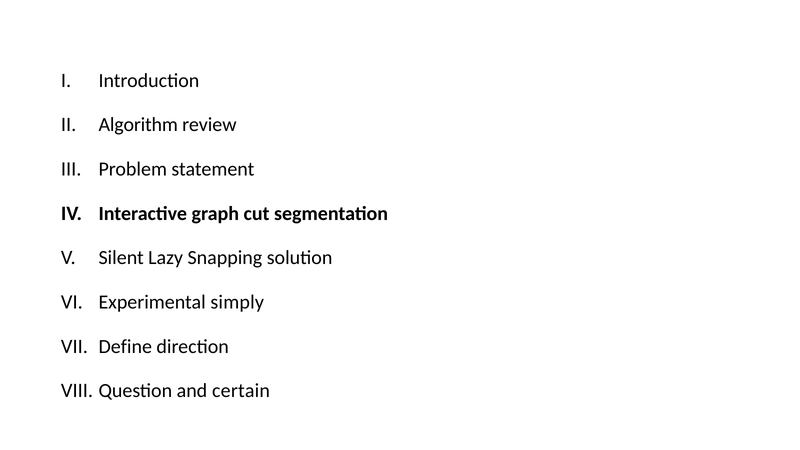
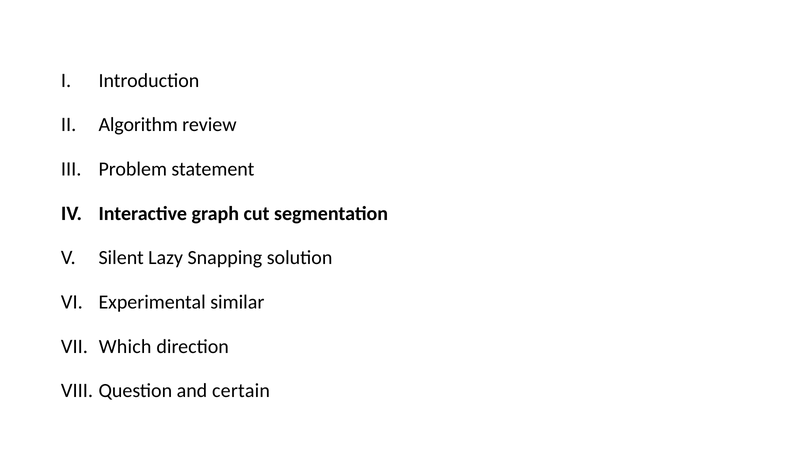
simply: simply -> similar (237, 302)
Define: Define -> Which (125, 346)
